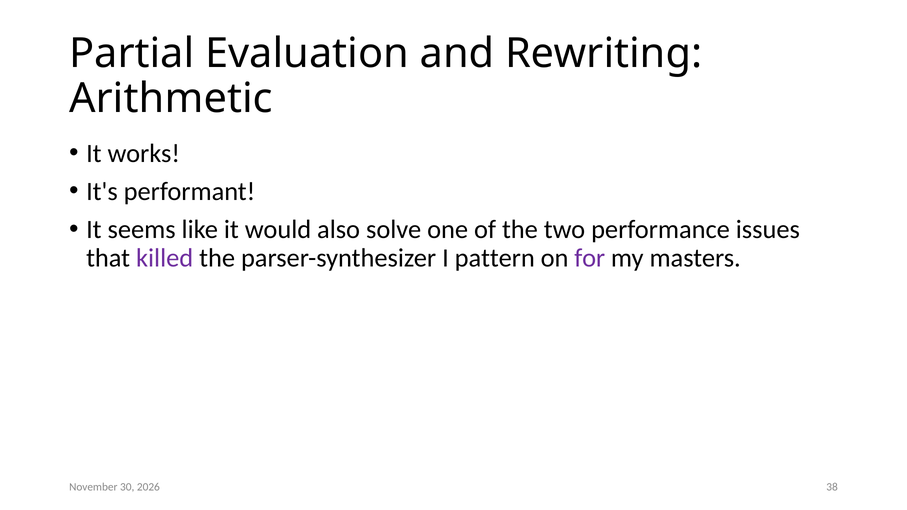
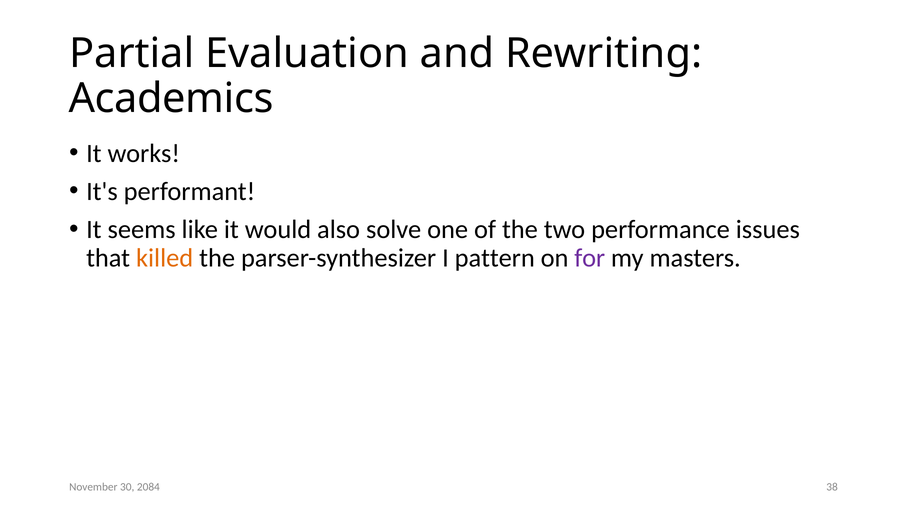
Arithmetic: Arithmetic -> Academics (171, 99)
killed colour: purple -> orange (165, 258)
2026: 2026 -> 2084 (148, 487)
